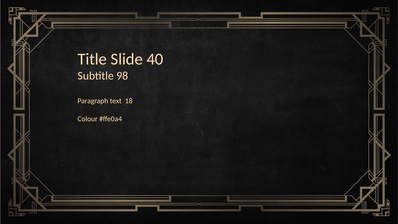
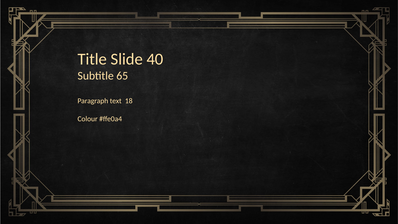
98: 98 -> 65 (122, 76)
